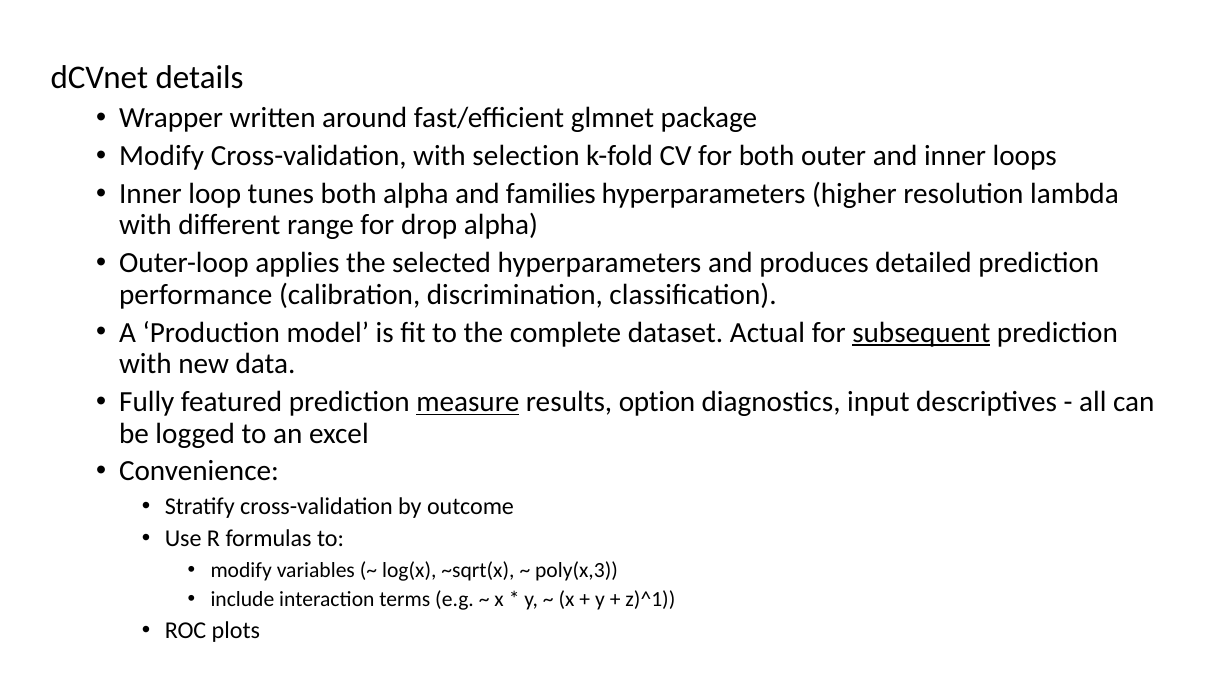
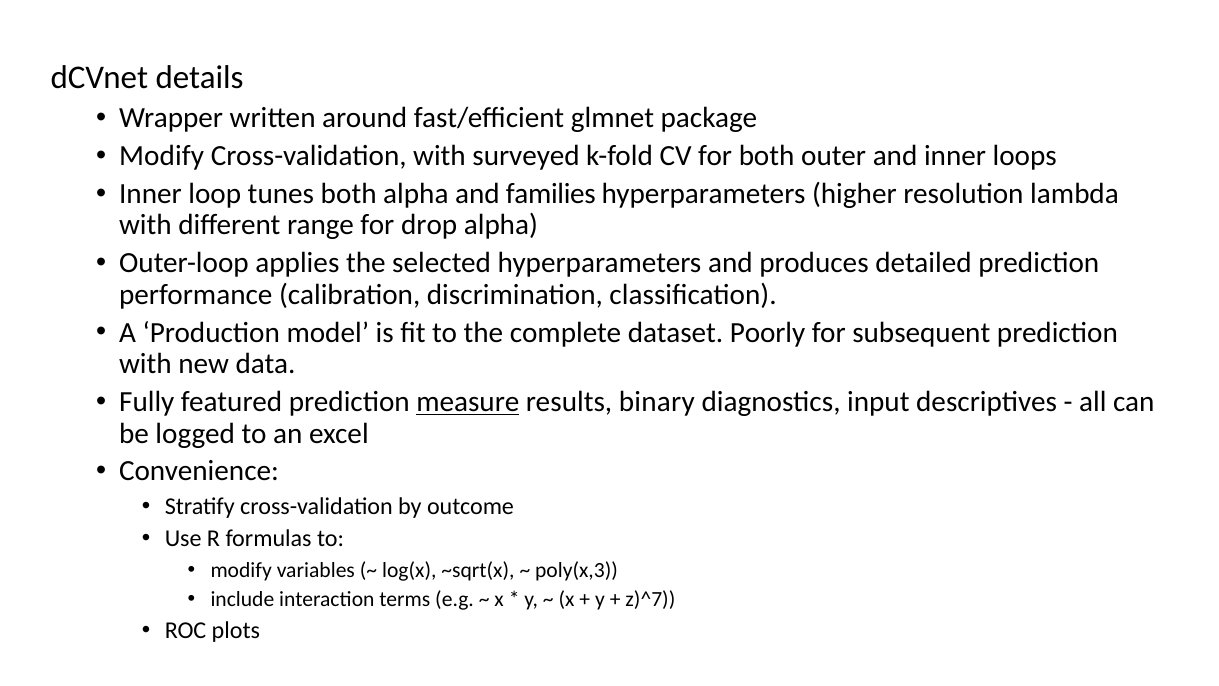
selection: selection -> surveyed (526, 156)
Actual: Actual -> Poorly (768, 332)
subsequent underline: present -> none (921, 332)
option: option -> binary (657, 402)
z)^1: z)^1 -> z)^7 (650, 599)
